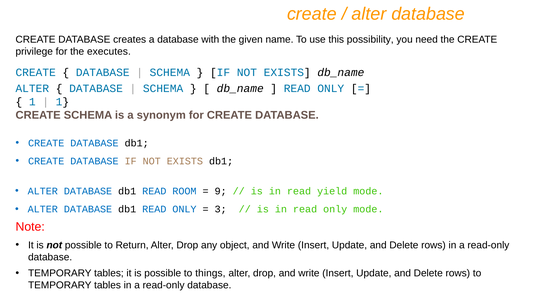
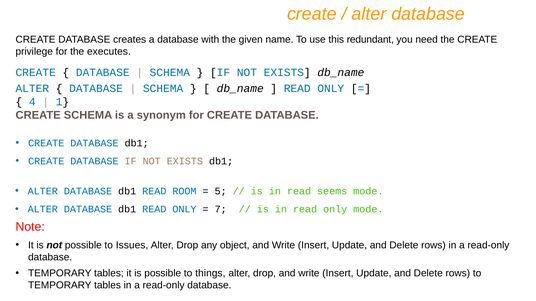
possibility: possibility -> redundant (370, 40)
1: 1 -> 4 (32, 102)
9: 9 -> 5 (221, 192)
yield: yield -> seems (332, 192)
3: 3 -> 7 (221, 210)
Return: Return -> Issues (132, 246)
